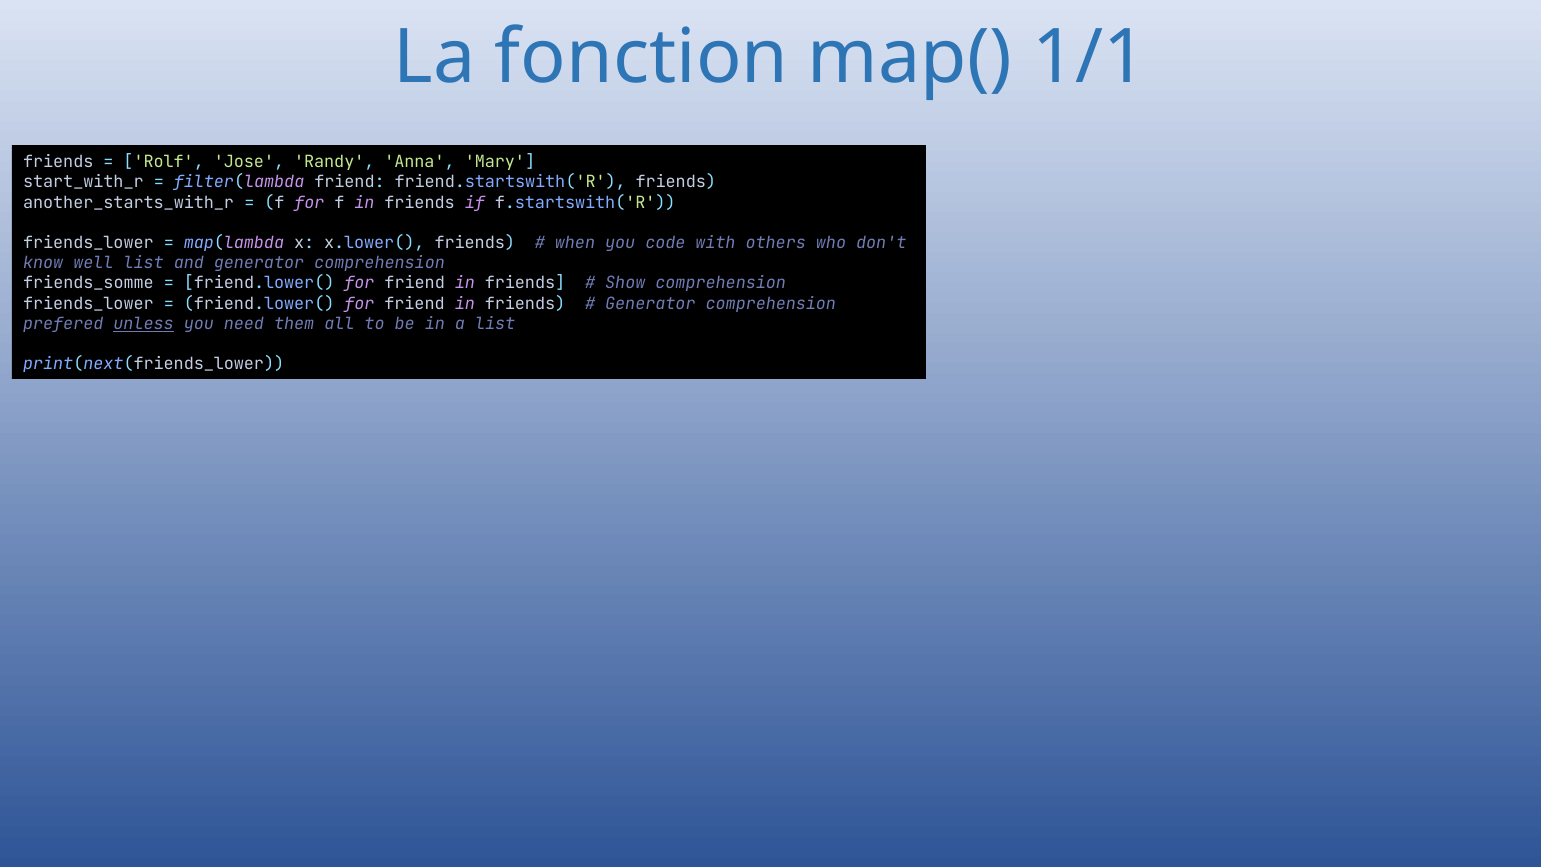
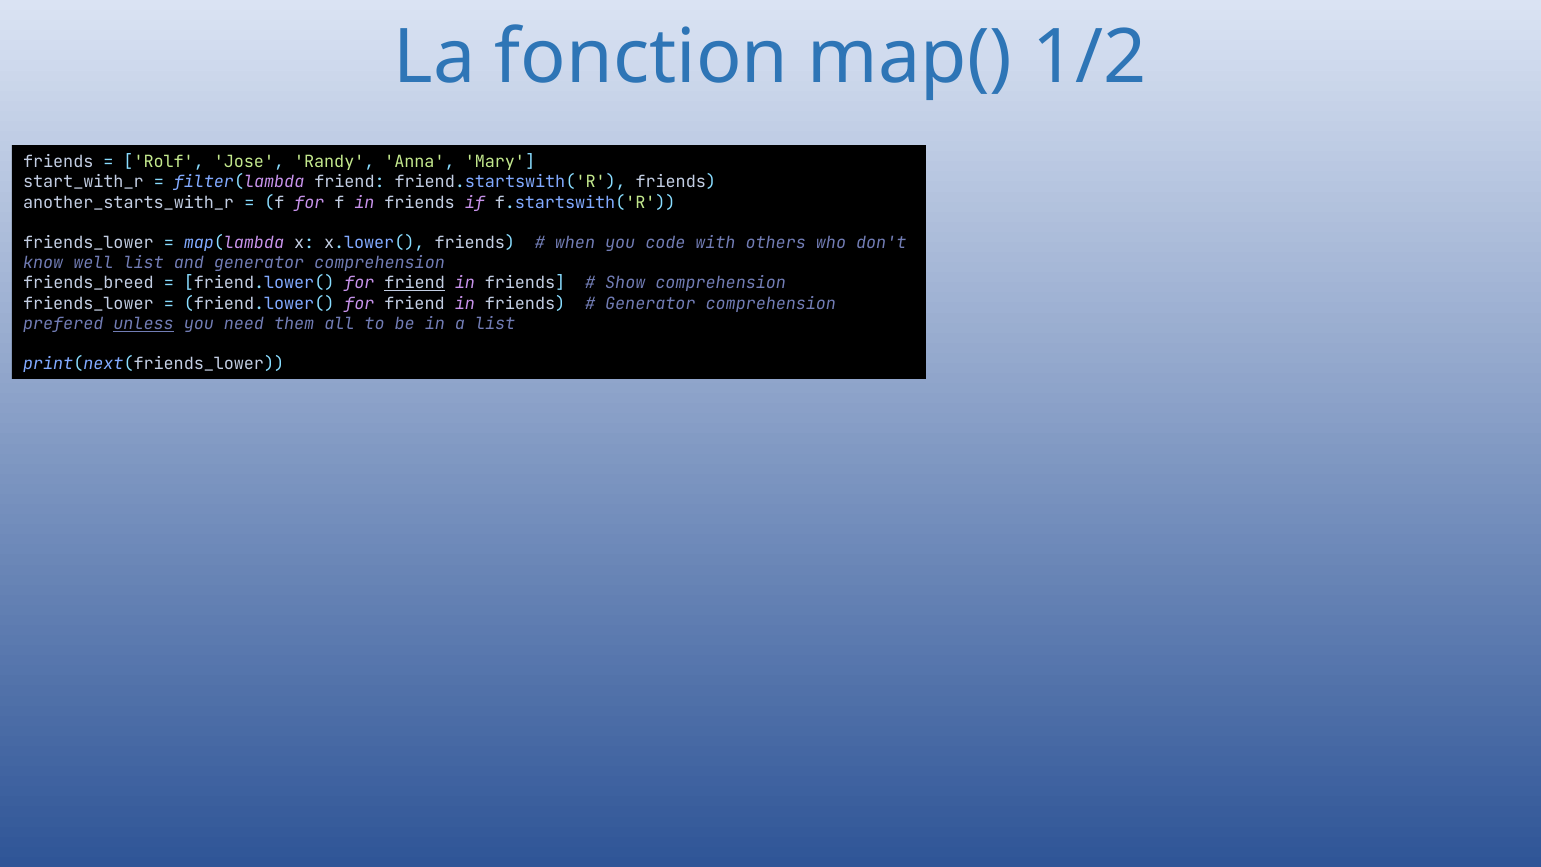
1/1: 1/1 -> 1/2 (1089, 58)
friends_somme: friends_somme -> friends_breed (88, 283)
friend underline: none -> present (415, 283)
